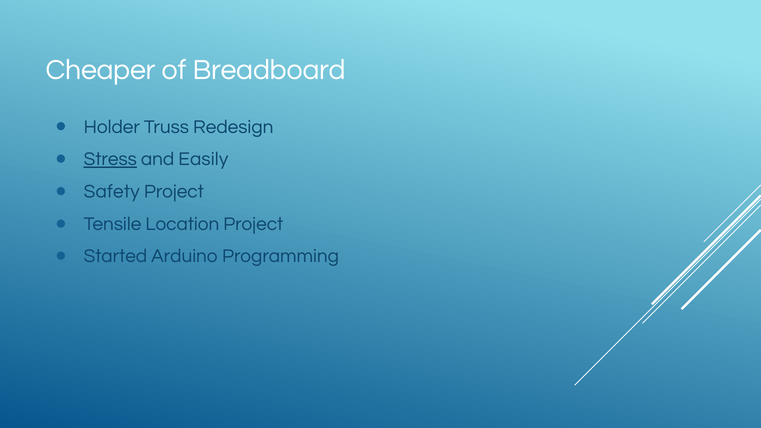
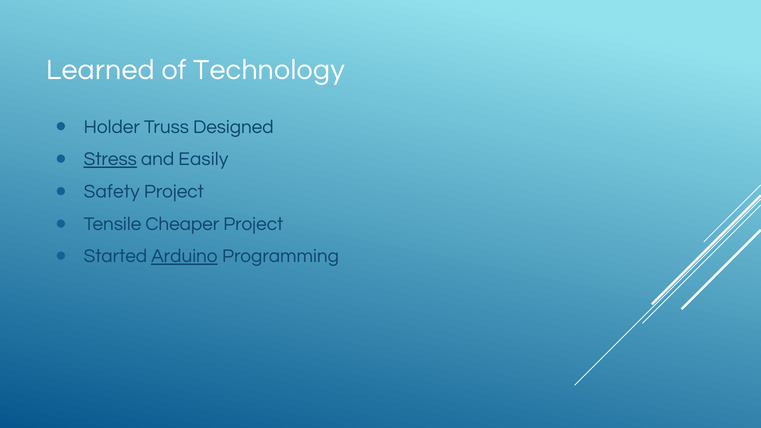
Cheaper: Cheaper -> Learned (100, 70)
Breadboard: Breadboard -> Technology (269, 70)
Redesign: Redesign -> Designed (233, 127)
Location: Location -> Cheaper (182, 224)
Arduino underline: none -> present (184, 256)
